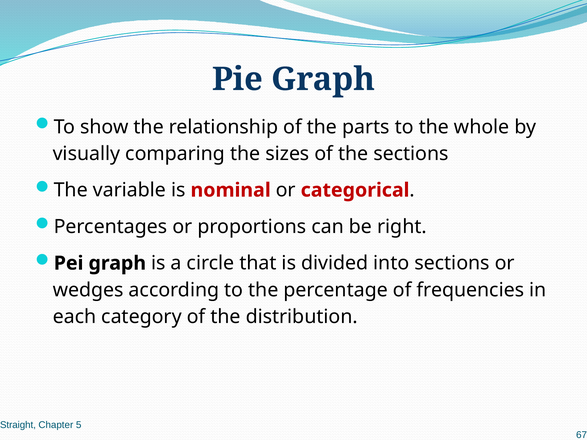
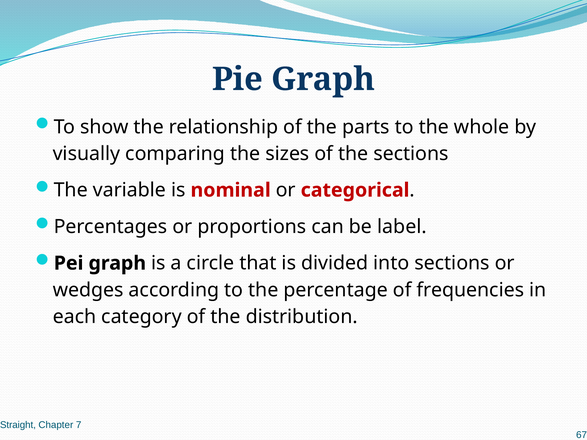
right: right -> label (402, 227)
5: 5 -> 7 (79, 425)
